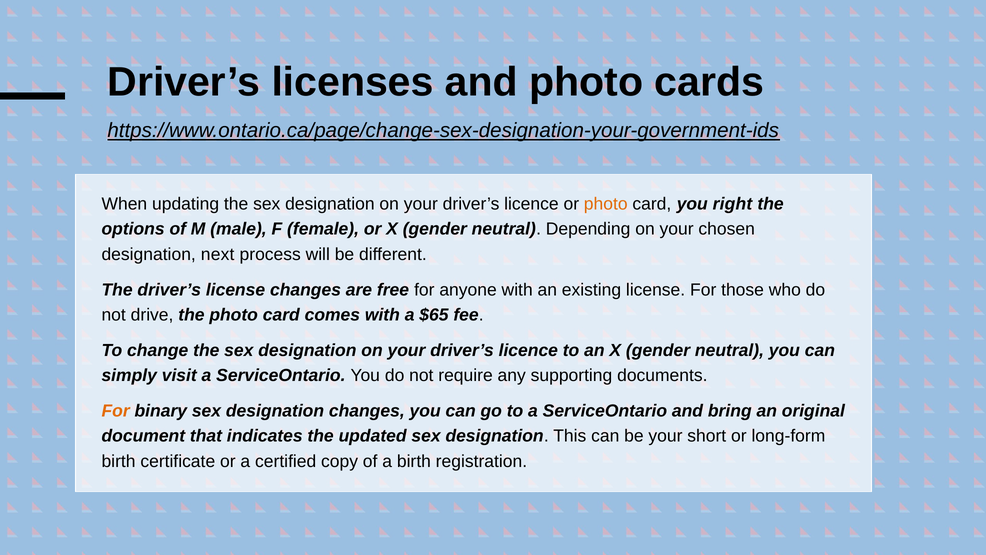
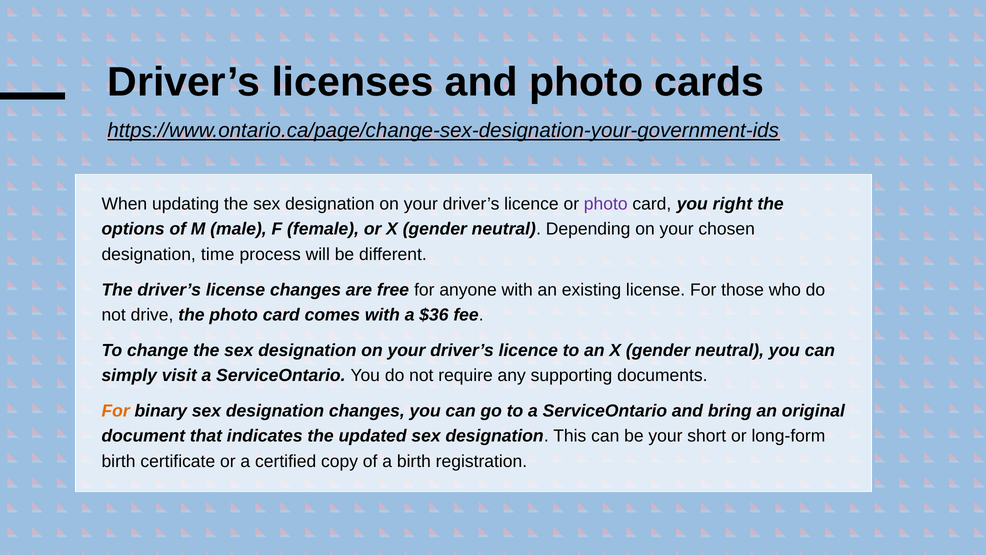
photo colour: orange -> purple (606, 204)
next: next -> time (218, 254)
$65: $65 -> $36 (434, 315)
